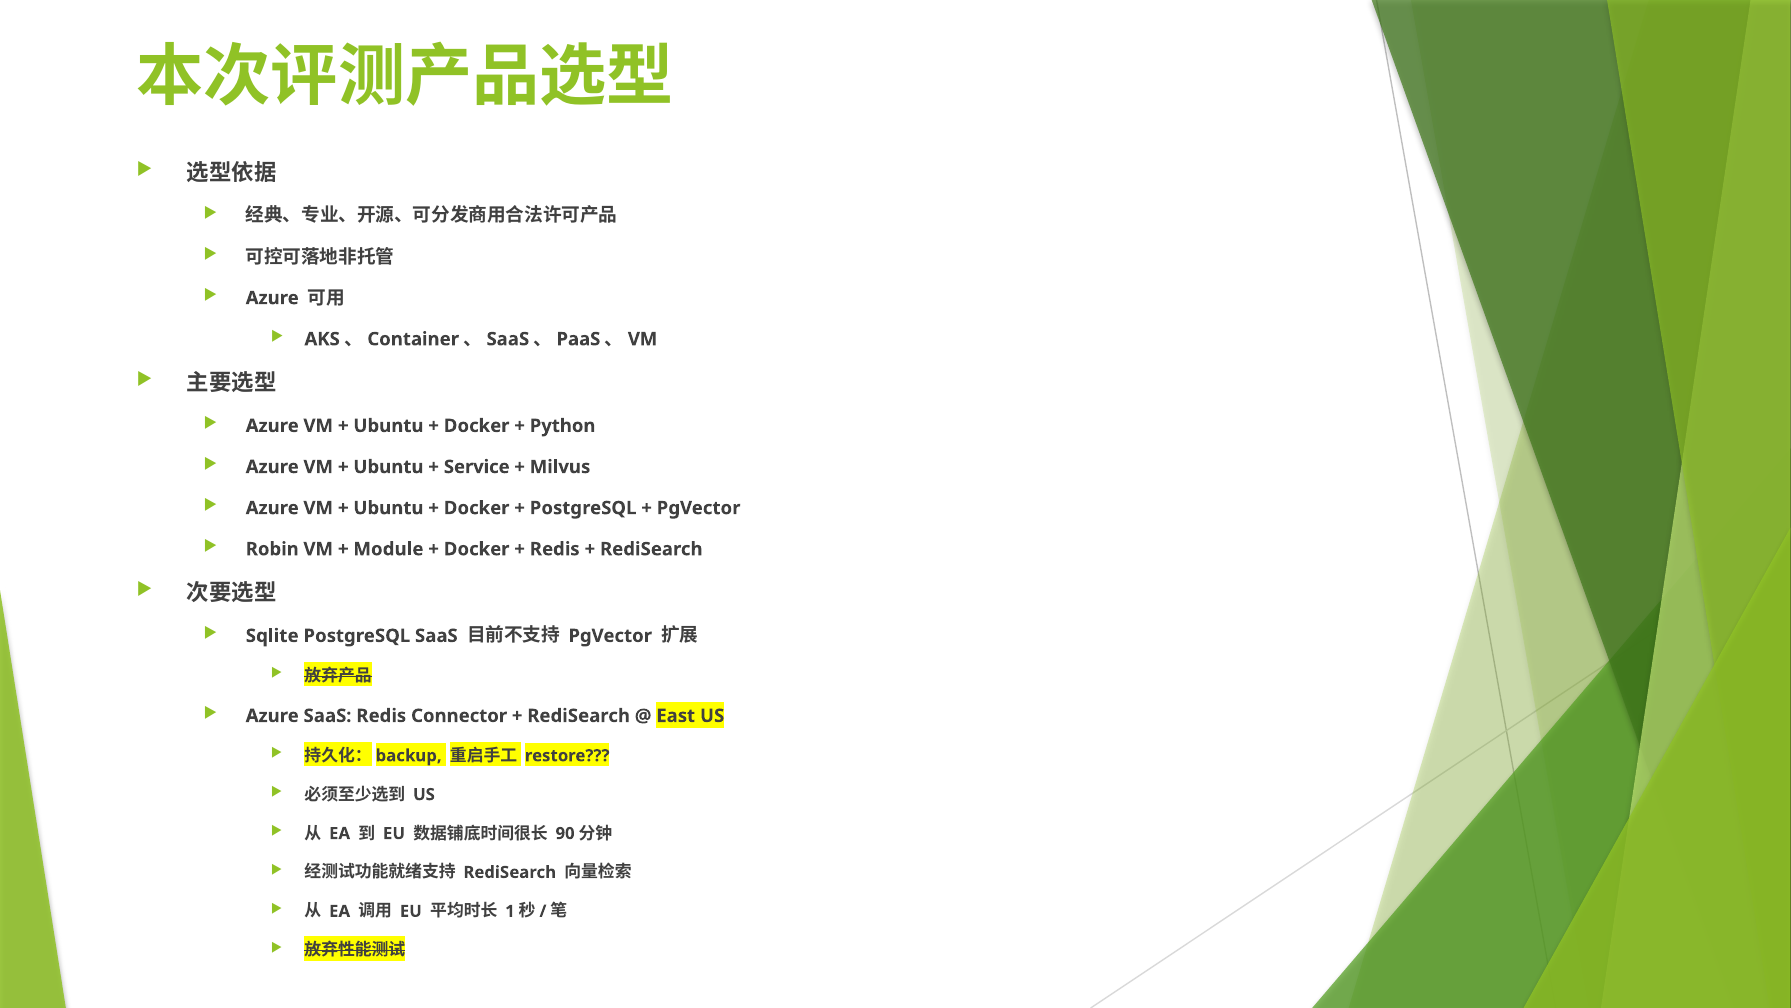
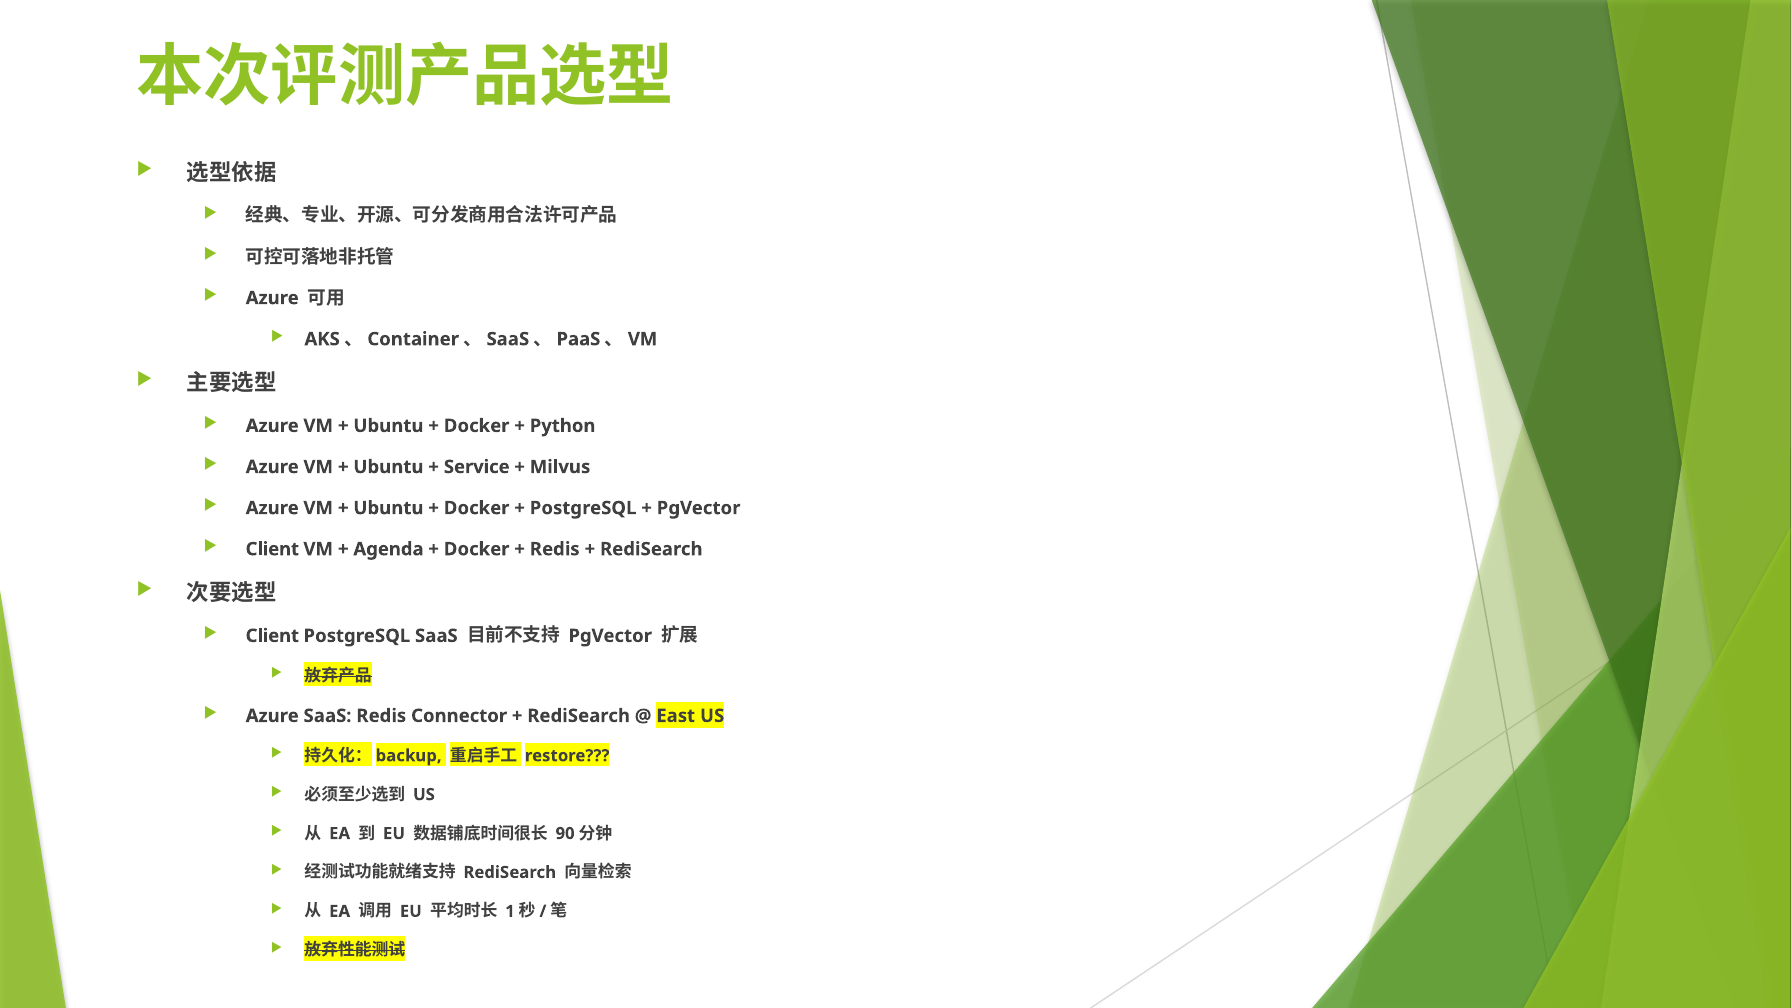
Robin: Robin -> Client (272, 549)
Module: Module -> Agenda (388, 549)
Sqlite: Sqlite -> Client (272, 635)
